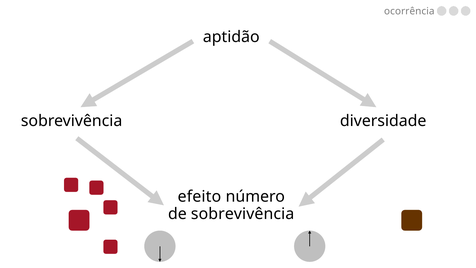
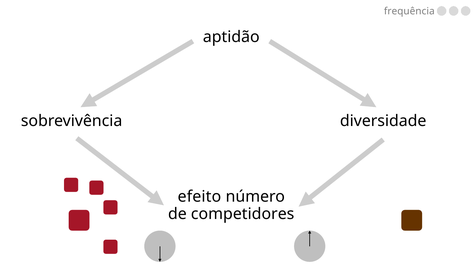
ocorrência: ocorrência -> frequência (409, 11)
de sobrevivência: sobrevivência -> competidores (243, 214)
